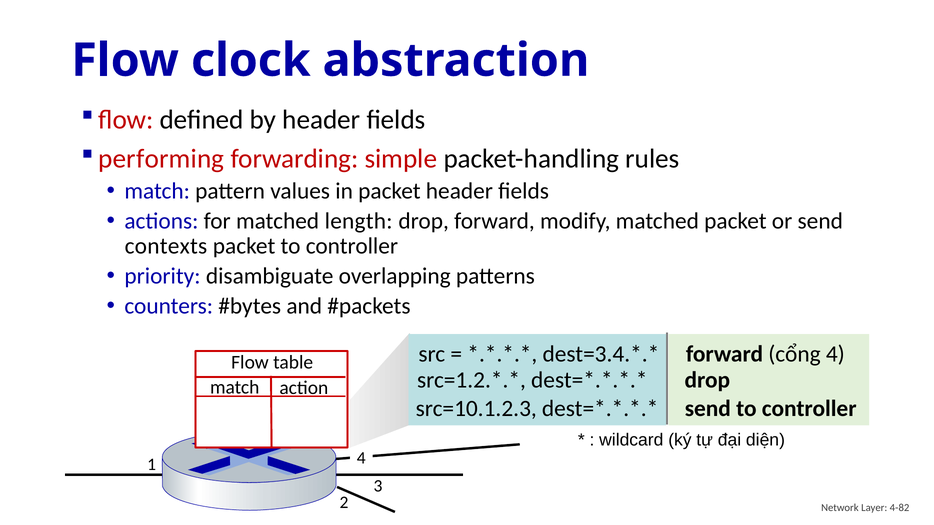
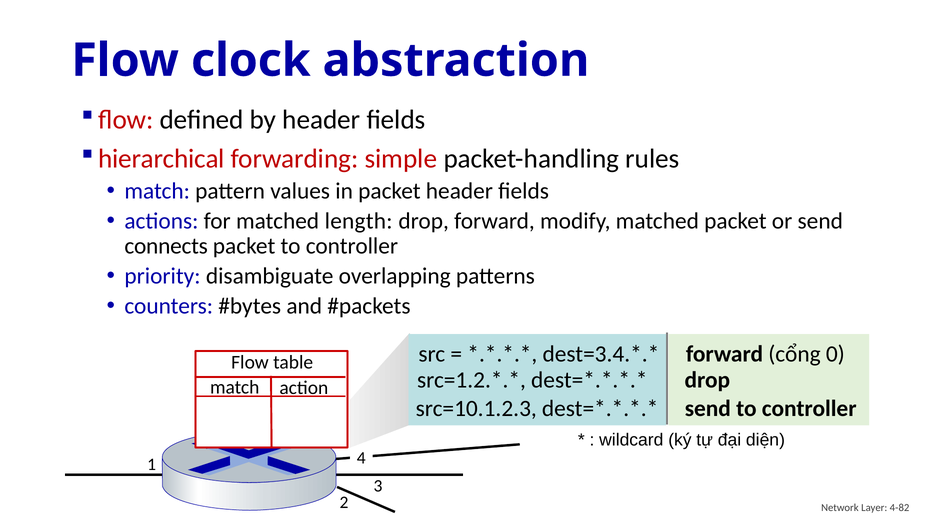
performing: performing -> hierarchical (161, 159)
contexts: contexts -> connects (166, 246)
cổng 4: 4 -> 0 (835, 354)
